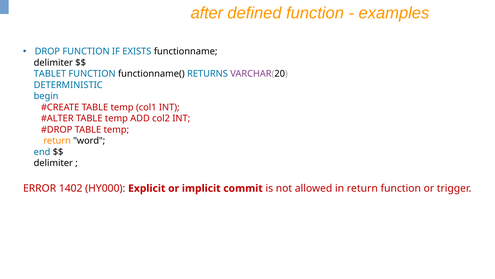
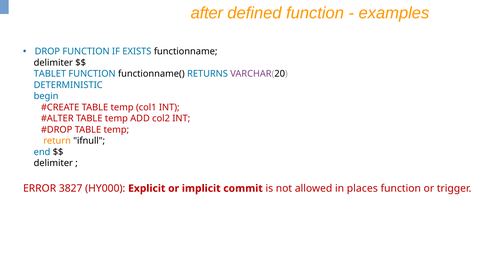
word: word -> ifnull (89, 141)
1402: 1402 -> 3827 (71, 188)
in return: return -> places (362, 188)
